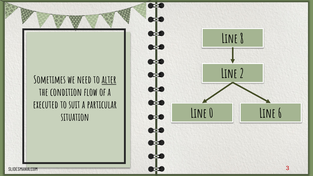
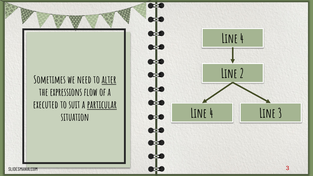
8: 8 -> 4 (242, 39)
condition: condition -> expressions (66, 93)
particular underline: none -> present (102, 105)
0: 0 -> 4 (211, 114)
Line 6: 6 -> 3 (280, 114)
